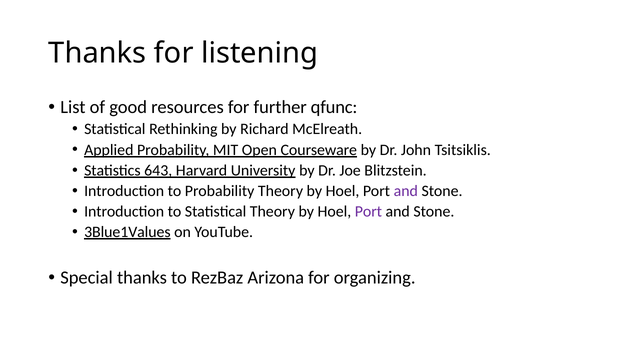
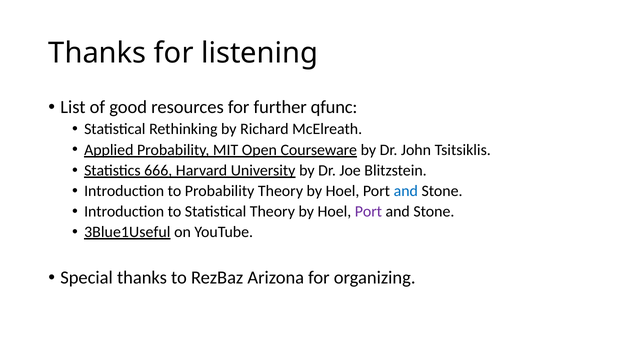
643: 643 -> 666 (158, 171)
and colour: purple -> blue (406, 191)
3Blue1Values: 3Blue1Values -> 3Blue1Useful (127, 232)
